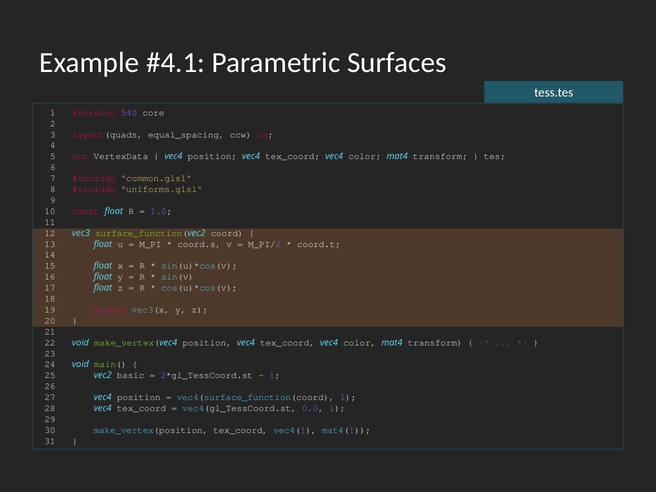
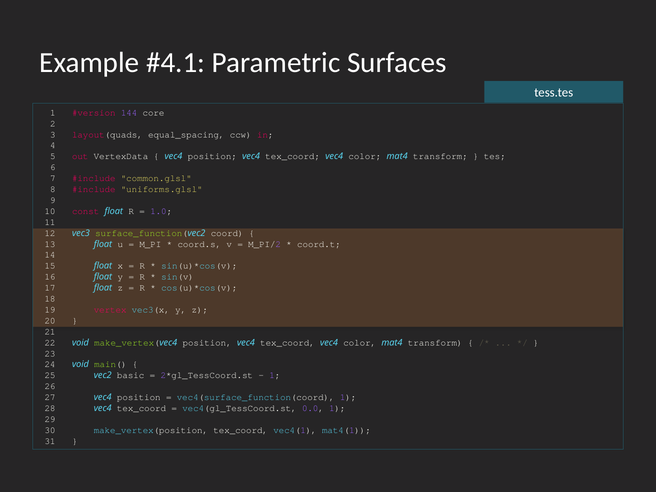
540: 540 -> 144 (129, 113)
faster: faster -> vertex (110, 310)
